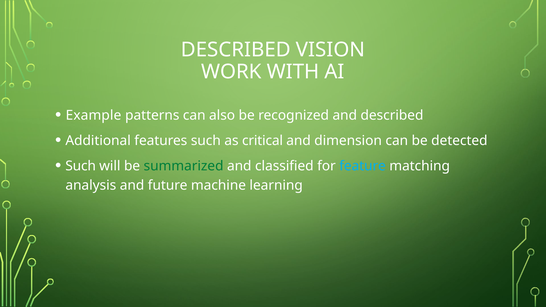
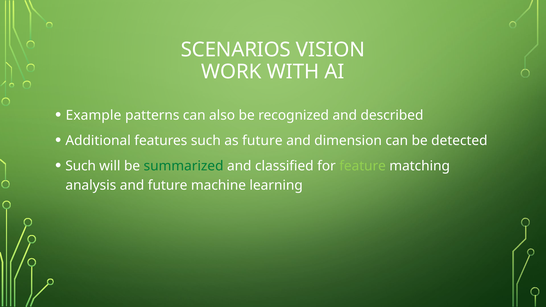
DESCRIBED: DESCRIBED -> SCENARIOS (236, 50)
as critical: critical -> future (262, 141)
feature colour: light blue -> light green (363, 166)
